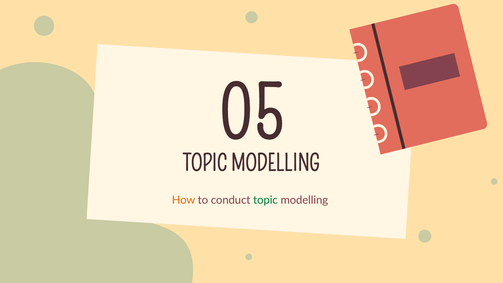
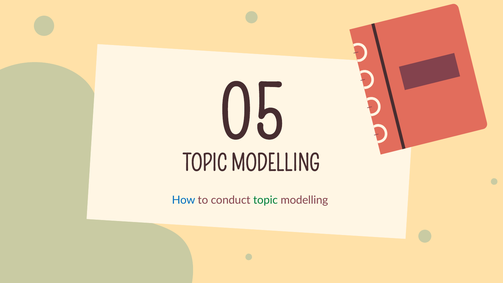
How colour: orange -> blue (184, 200)
